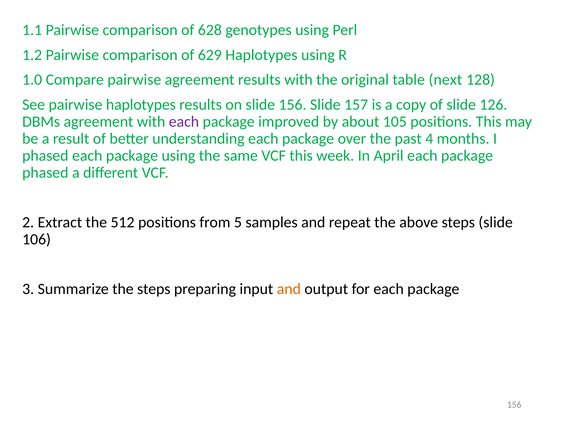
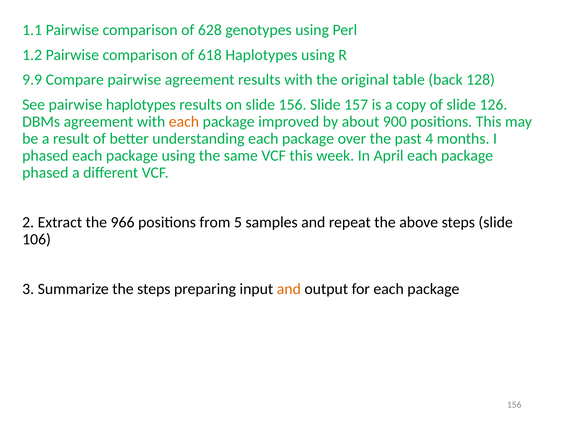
629: 629 -> 618 (210, 55)
1.0: 1.0 -> 9.9 (32, 80)
next: next -> back (445, 80)
each colour: purple -> orange (184, 122)
105: 105 -> 900 (395, 122)
512: 512 -> 966 (123, 222)
